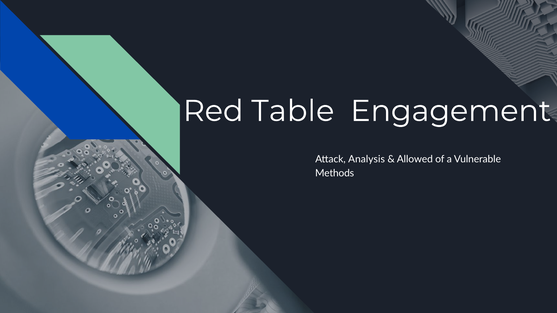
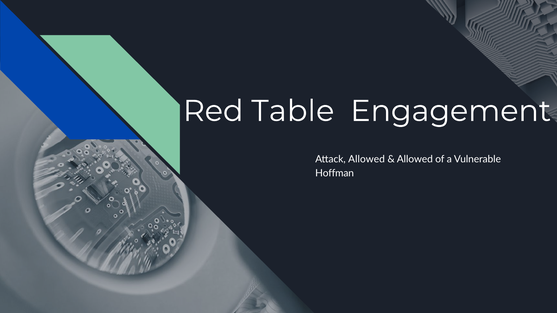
Attack Analysis: Analysis -> Allowed (367, 160)
Methods: Methods -> Hoffman (335, 173)
